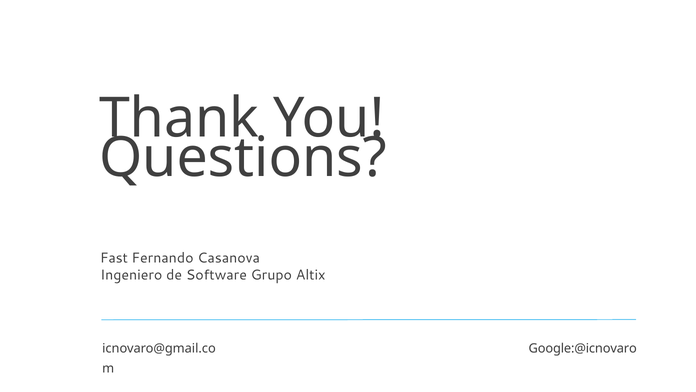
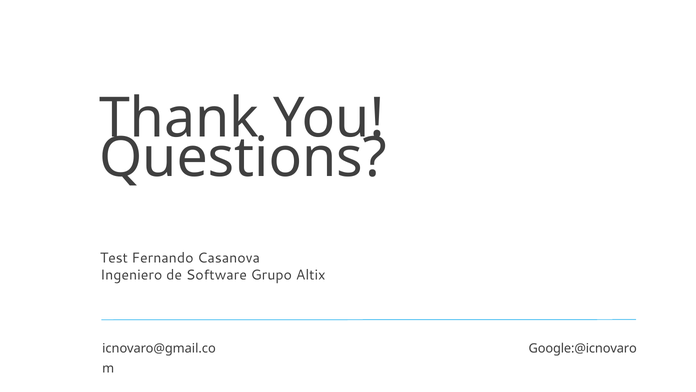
Fast: Fast -> Test (114, 258)
